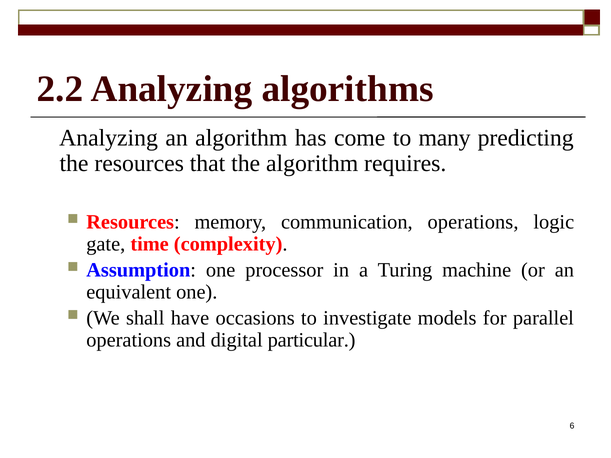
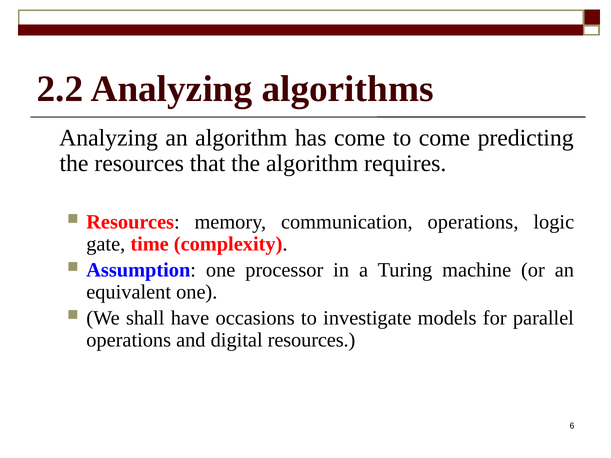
to many: many -> come (444, 138)
digital particular: particular -> resources (312, 340)
